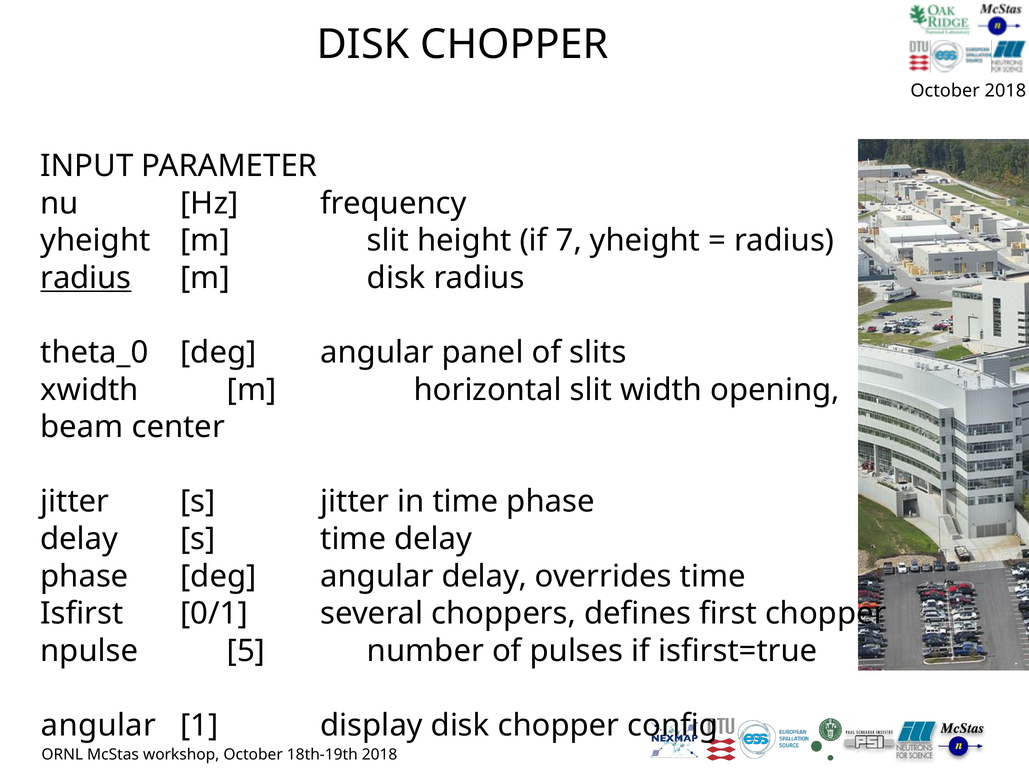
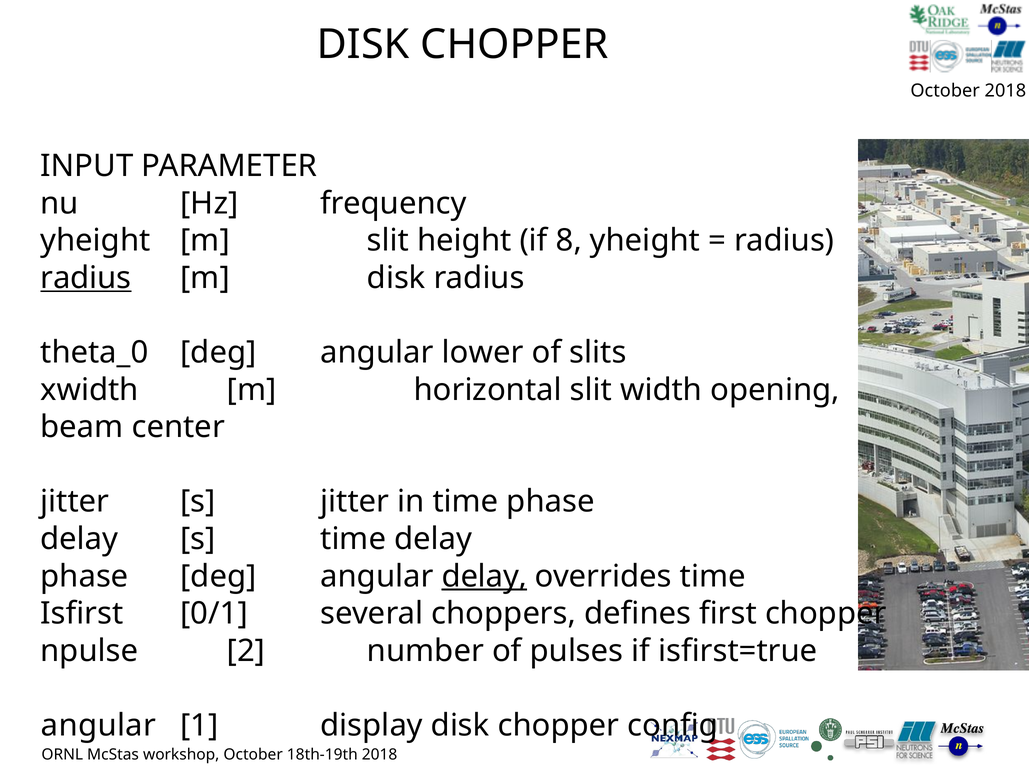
7: 7 -> 8 (569, 241)
panel: panel -> lower (483, 353)
delay underline: none -> present (484, 577)
5: 5 -> 2 (246, 651)
